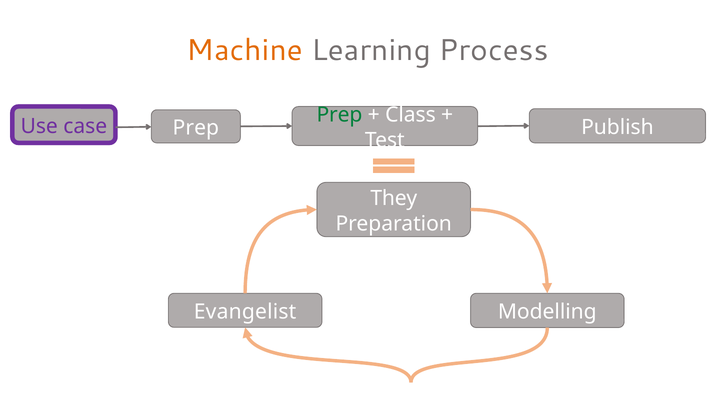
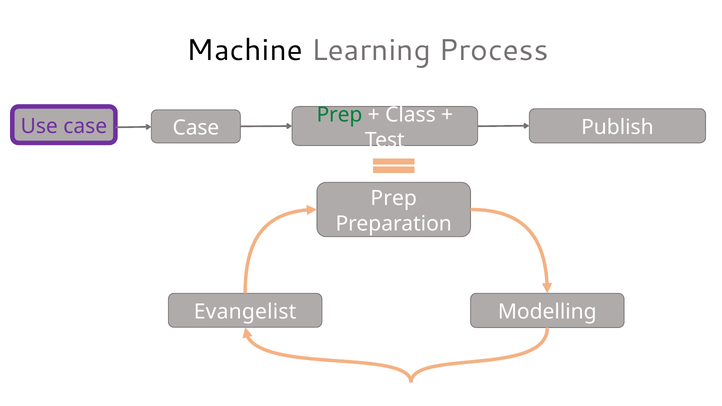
Machine colour: orange -> black (245, 50)
case Prep: Prep -> Case (196, 128)
They: They -> Prep (394, 198)
